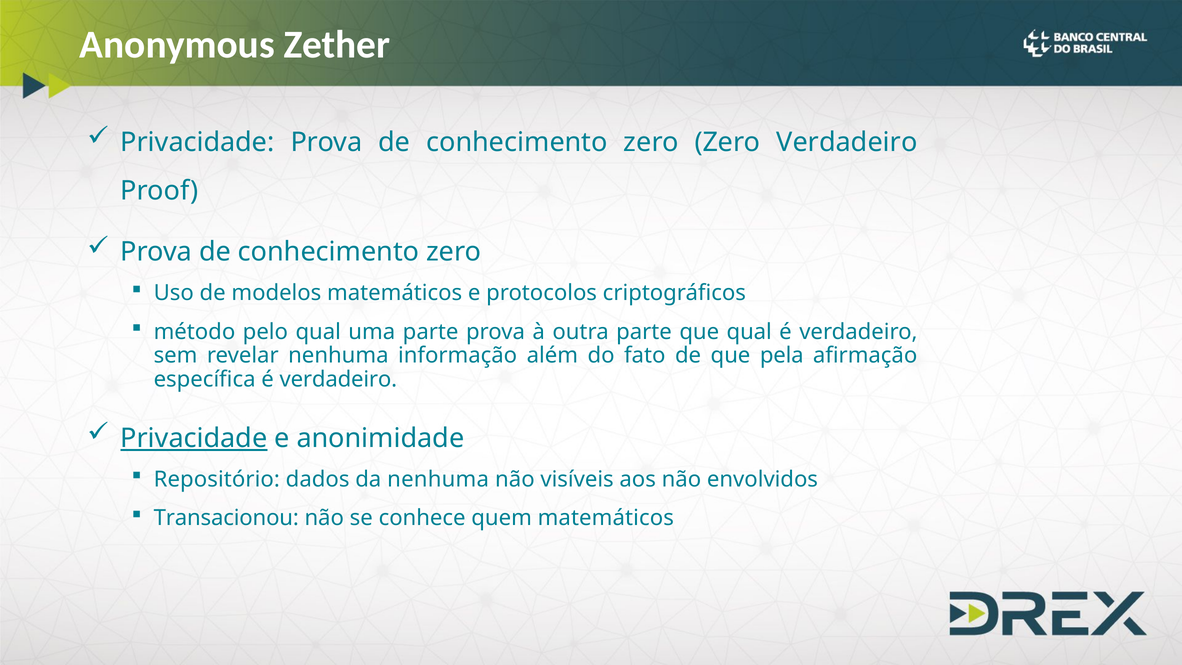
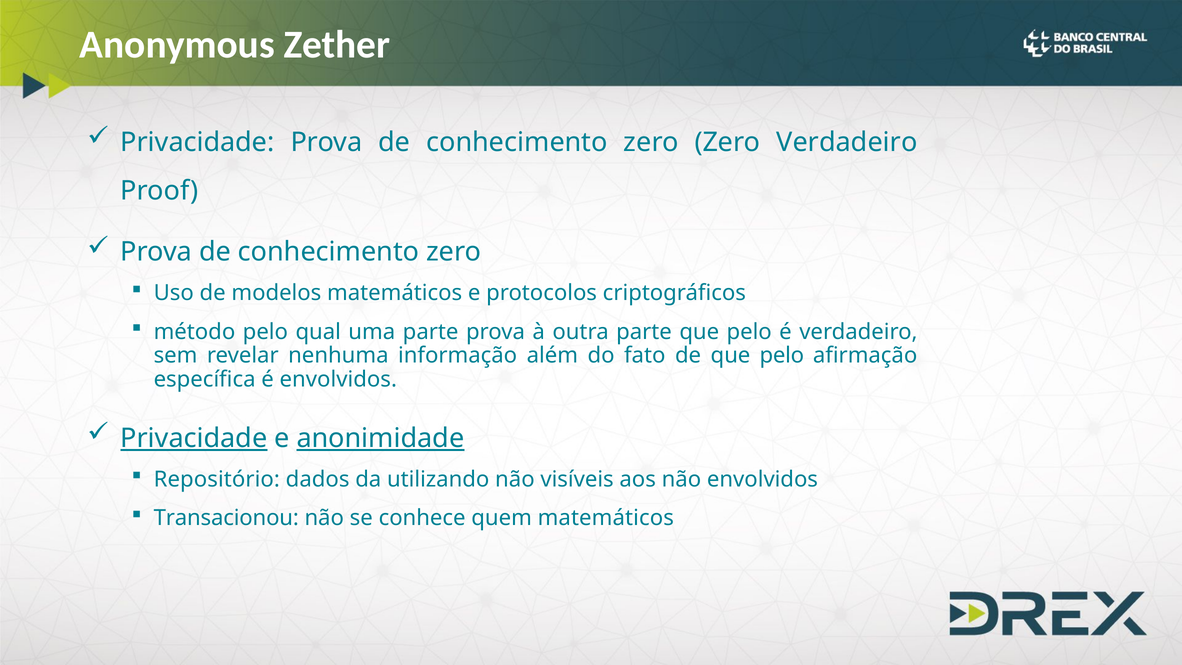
parte que qual: qual -> pelo (749, 332)
de que pela: pela -> pelo (782, 356)
específica é verdadeiro: verdadeiro -> envolvidos (338, 380)
anonimidade underline: none -> present (380, 438)
da nenhuma: nenhuma -> utilizando (438, 479)
